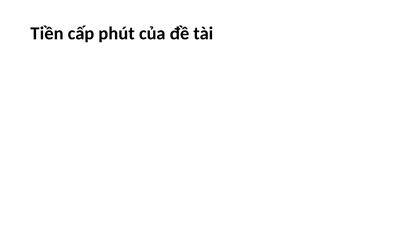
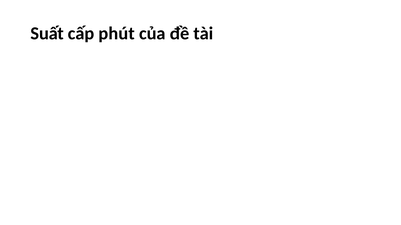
Tiền: Tiền -> Suất (47, 34)
